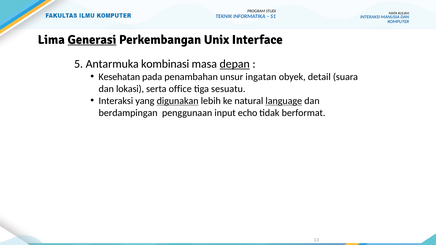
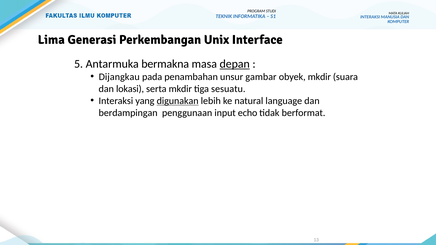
Generasi underline: present -> none (92, 40)
kombinasi: kombinasi -> bermakna (165, 64)
Kesehatan: Kesehatan -> Dijangkau (119, 77)
ingatan: ingatan -> gambar (261, 77)
obyek detail: detail -> mkdir (319, 77)
serta office: office -> mkdir (180, 89)
language underline: present -> none (284, 101)
